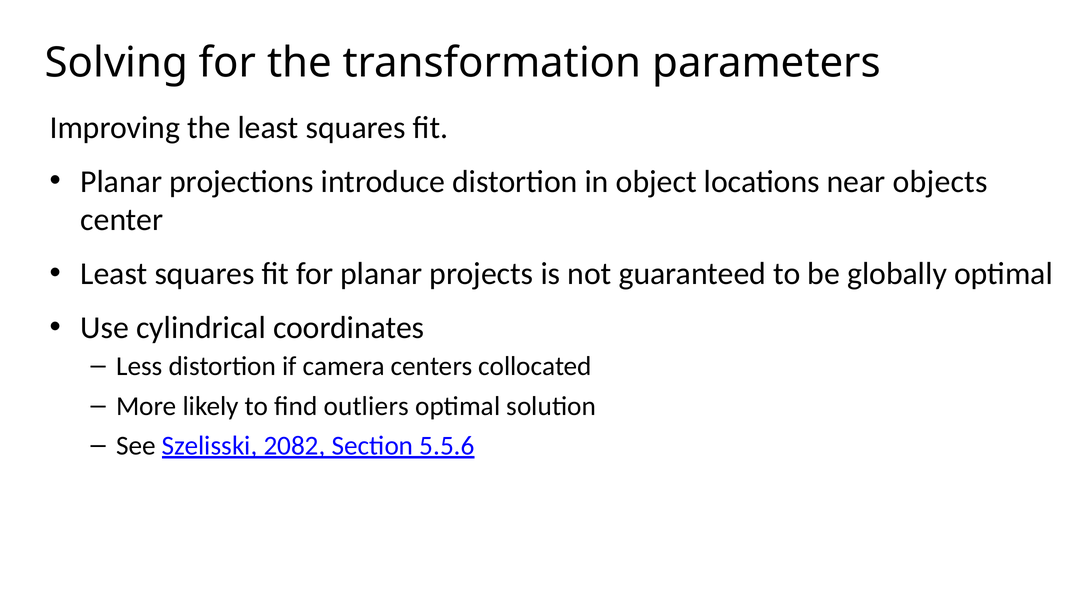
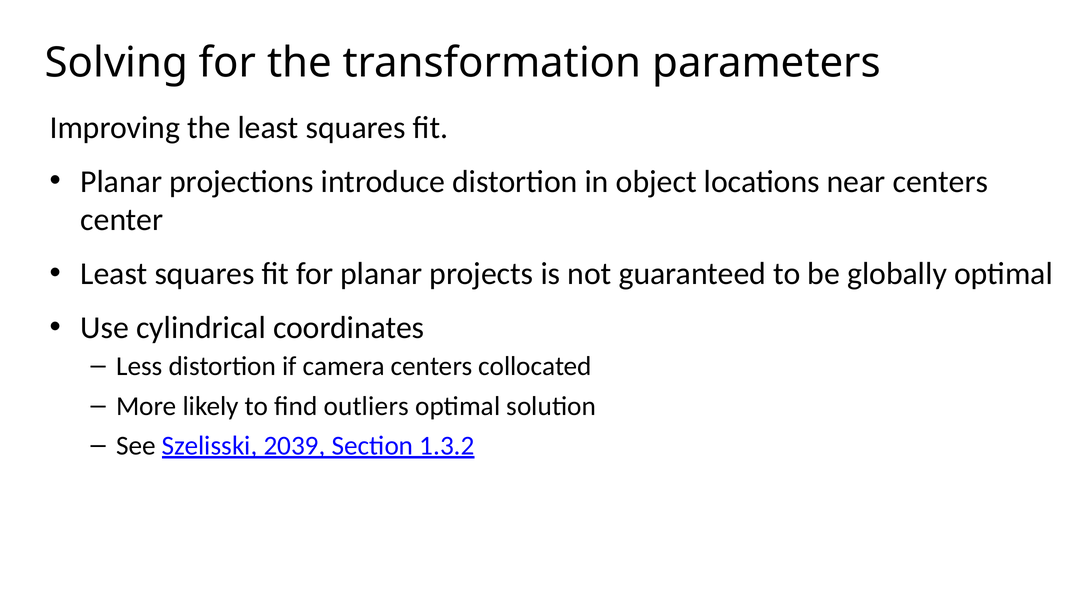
near objects: objects -> centers (940, 182)
2082: 2082 -> 2039 (295, 445)
5.5.6: 5.5.6 -> 1.3.2 (447, 445)
